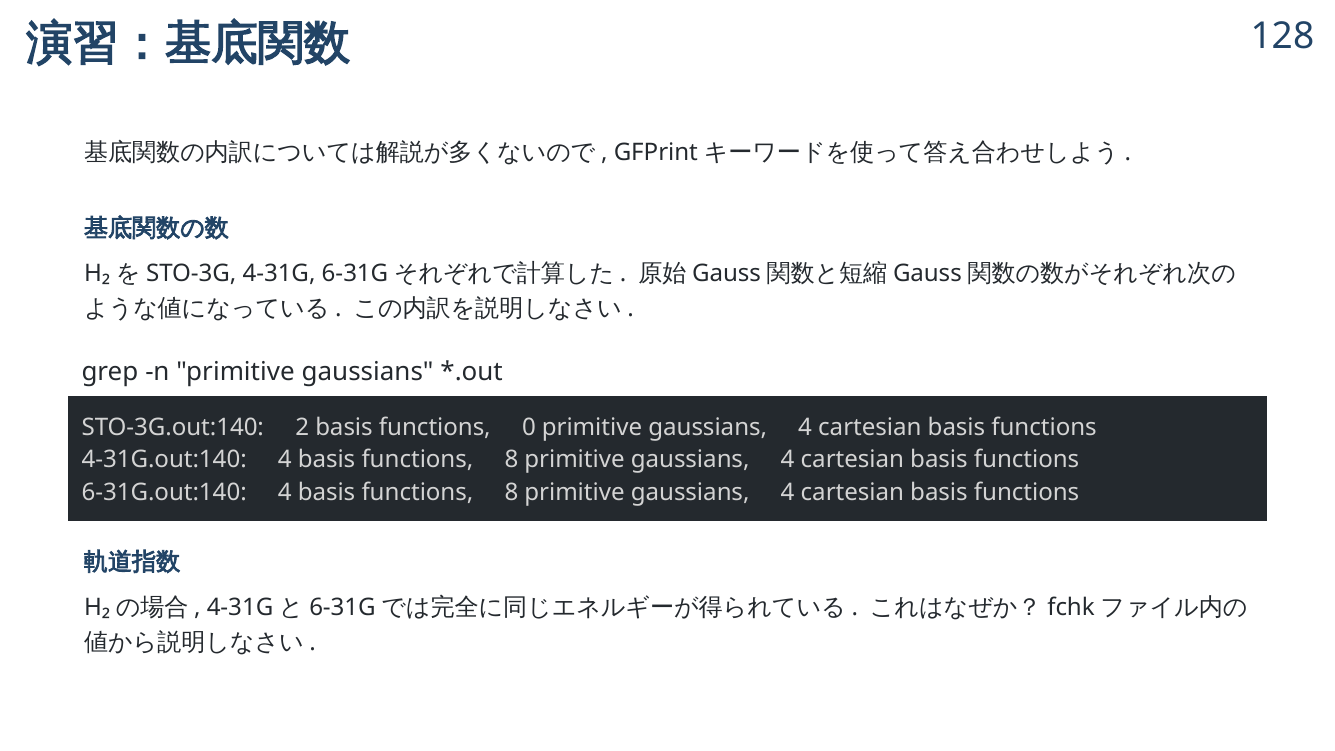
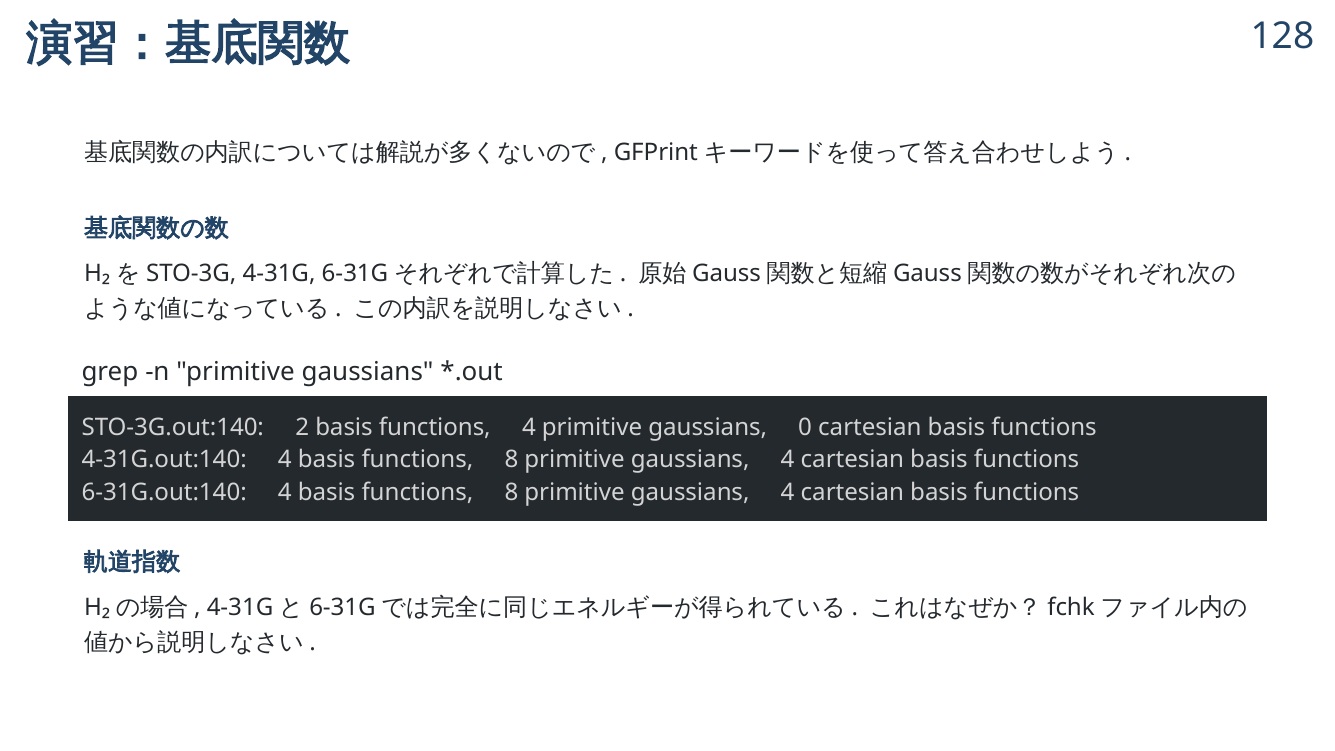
functions 0: 0 -> 4 (529, 427)
4: 4 -> 0 (805, 427)
